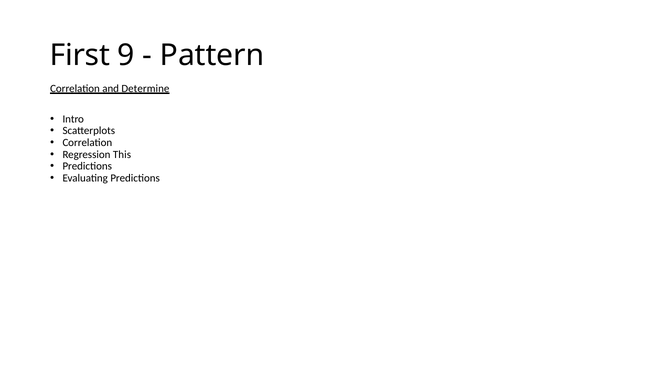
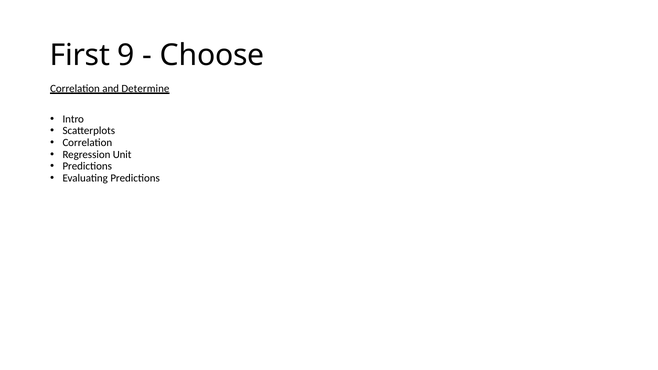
Pattern: Pattern -> Choose (212, 55)
This: This -> Unit (122, 155)
